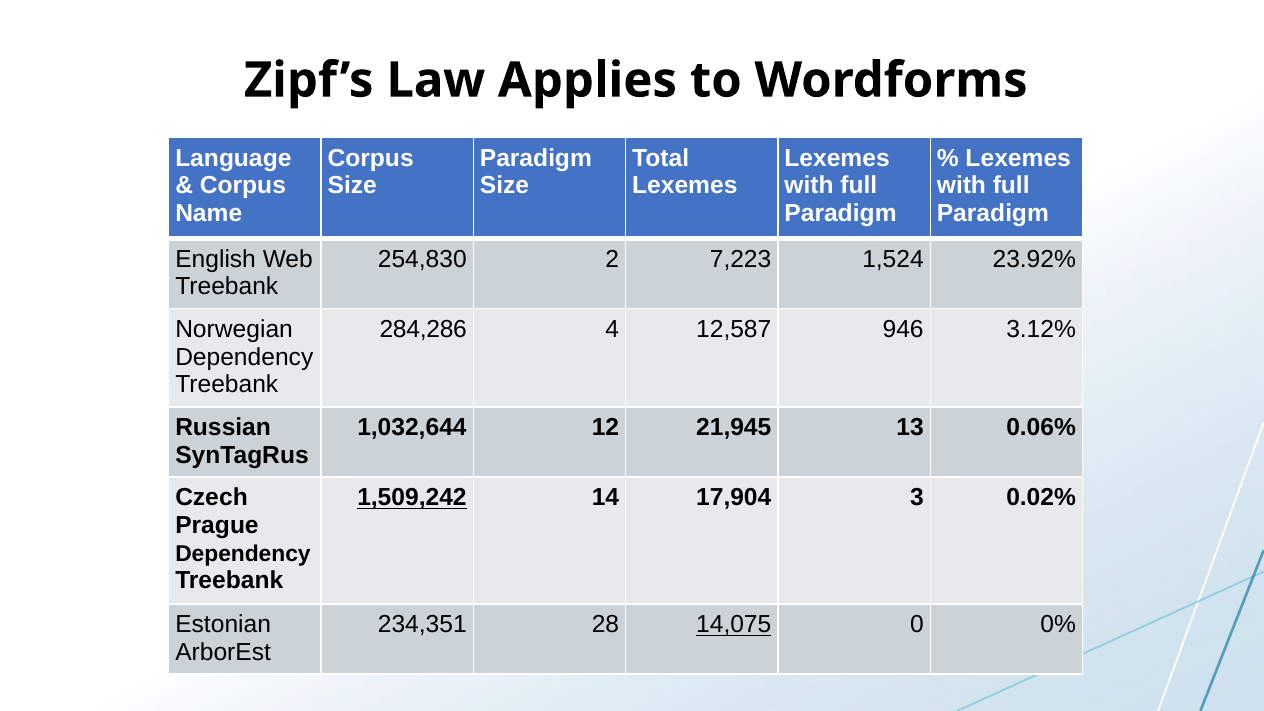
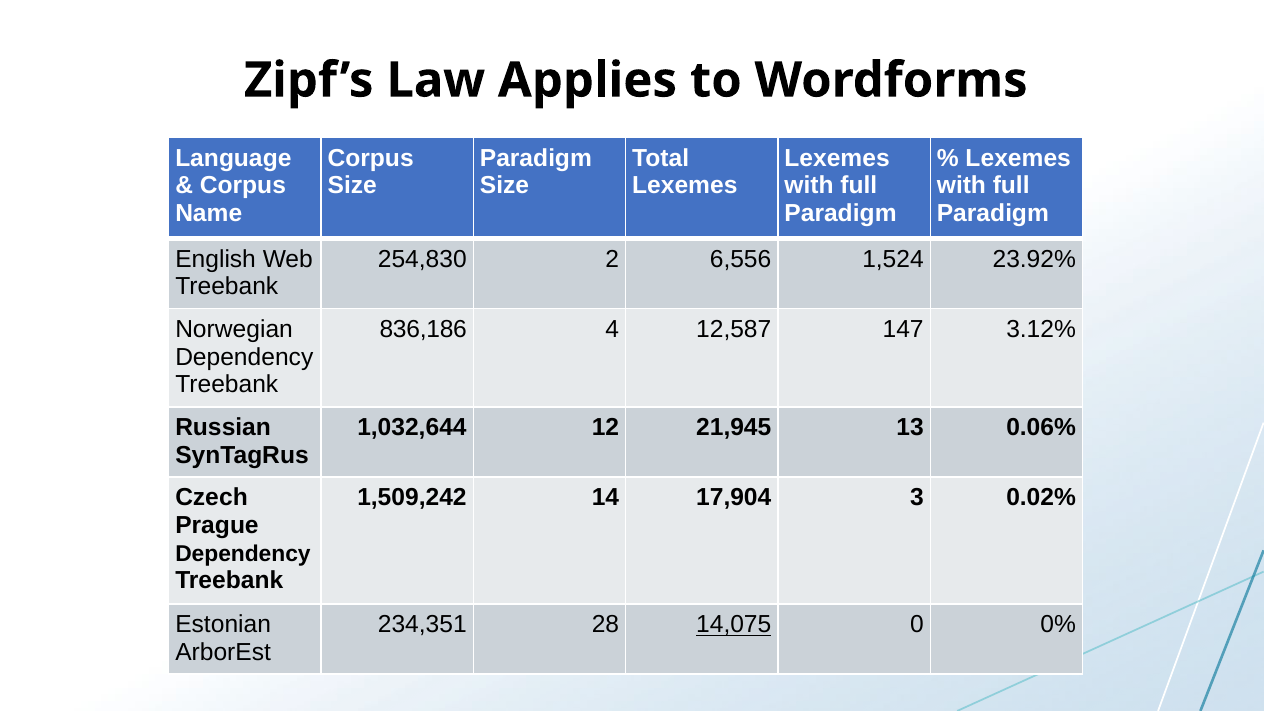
7,223: 7,223 -> 6,556 (741, 259)
284,286: 284,286 -> 836,186 (423, 329)
946: 946 -> 147 (903, 329)
1,509,242 underline: present -> none (412, 498)
